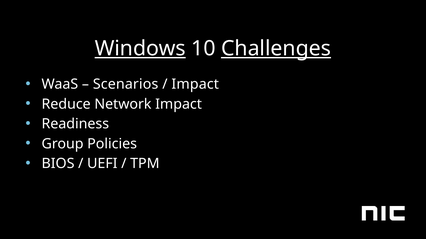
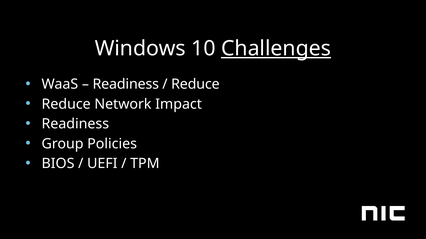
Windows underline: present -> none (140, 49)
Scenarios: Scenarios -> Readiness (126, 85)
Impact: Impact -> Reduce (195, 85)
